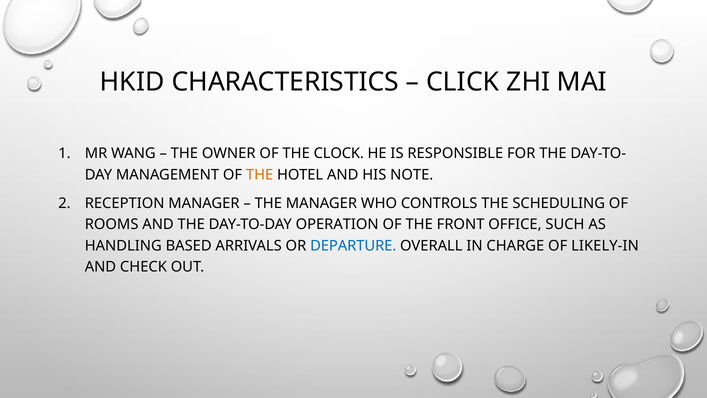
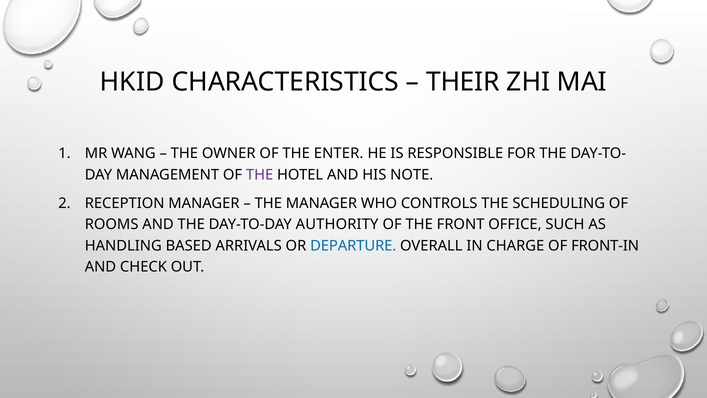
CLICK: CLICK -> THEIR (463, 82)
CLOCK: CLOCK -> ENTER (339, 153)
THE colour: orange -> purple (260, 175)
OPERATION: OPERATION -> AUTHORITY (337, 224)
LIKELY-IN: LIKELY-IN -> FRONT-IN (605, 246)
